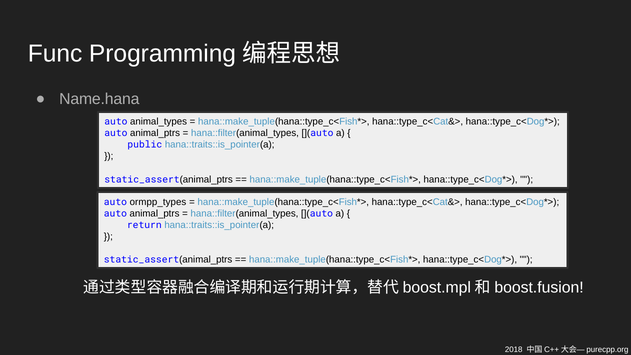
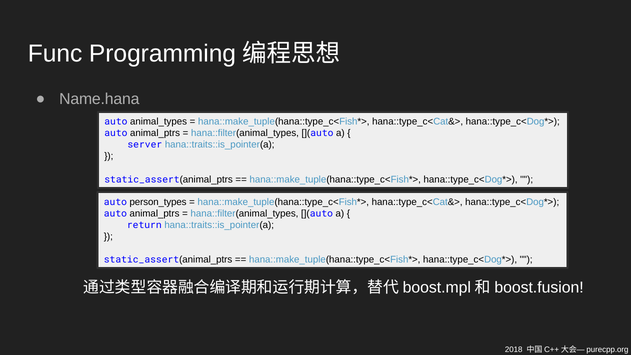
public: public -> server (145, 145)
ormpp_types: ormpp_types -> person_types (158, 202)
